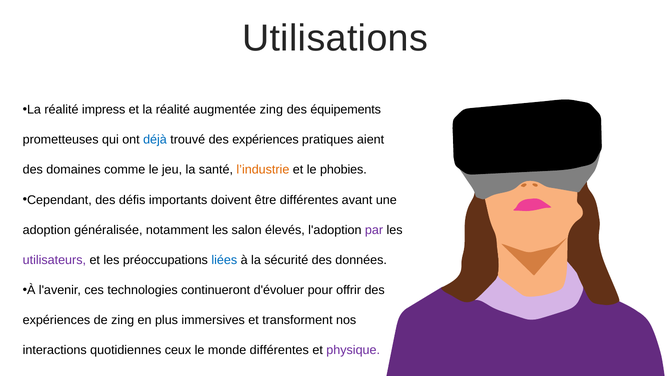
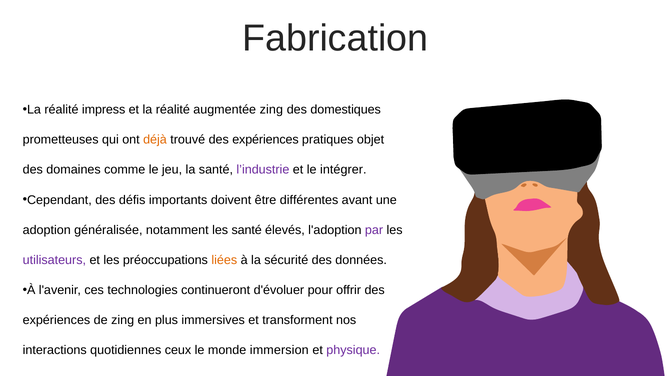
Utilisations: Utilisations -> Fabrication (335, 38)
équipements: équipements -> domestiques (346, 110)
déjà colour: blue -> orange (155, 140)
aient: aient -> objet (371, 140)
l’industrie colour: orange -> purple (263, 170)
phobies: phobies -> intégrer (343, 170)
les salon: salon -> santé (247, 230)
liées colour: blue -> orange (224, 260)
monde différentes: différentes -> immersion (279, 351)
